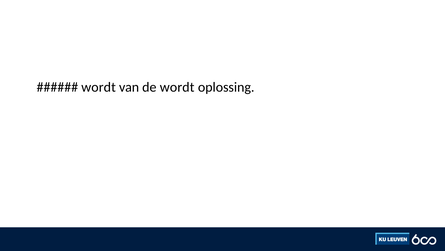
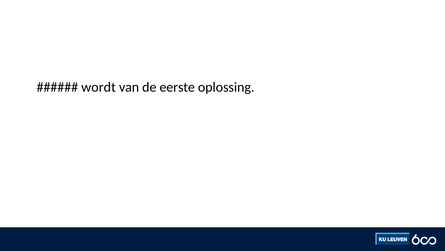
de wordt: wordt -> eerste (177, 87)
